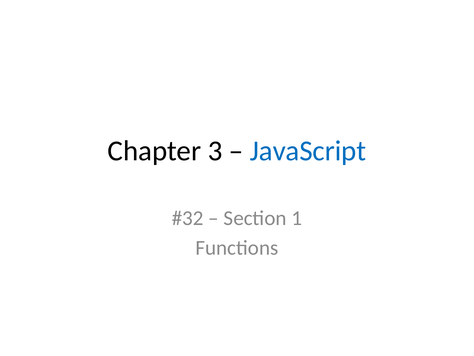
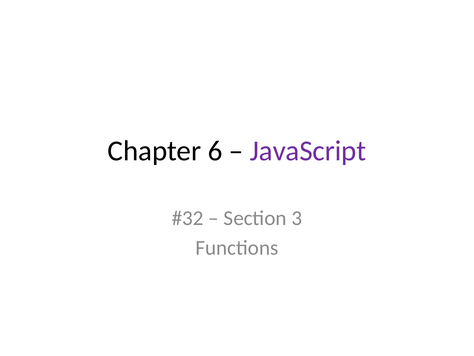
3: 3 -> 6 (215, 151)
JavaScript colour: blue -> purple (308, 151)
1: 1 -> 3 (297, 218)
